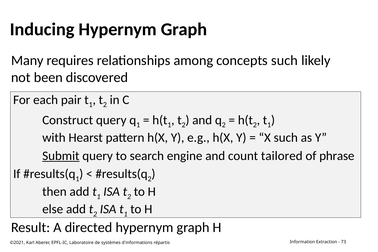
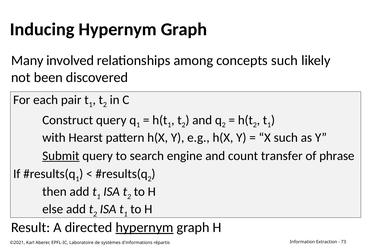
requires: requires -> involved (70, 61)
tailored: tailored -> transfer (282, 156)
hypernym underline: none -> present (144, 228)
